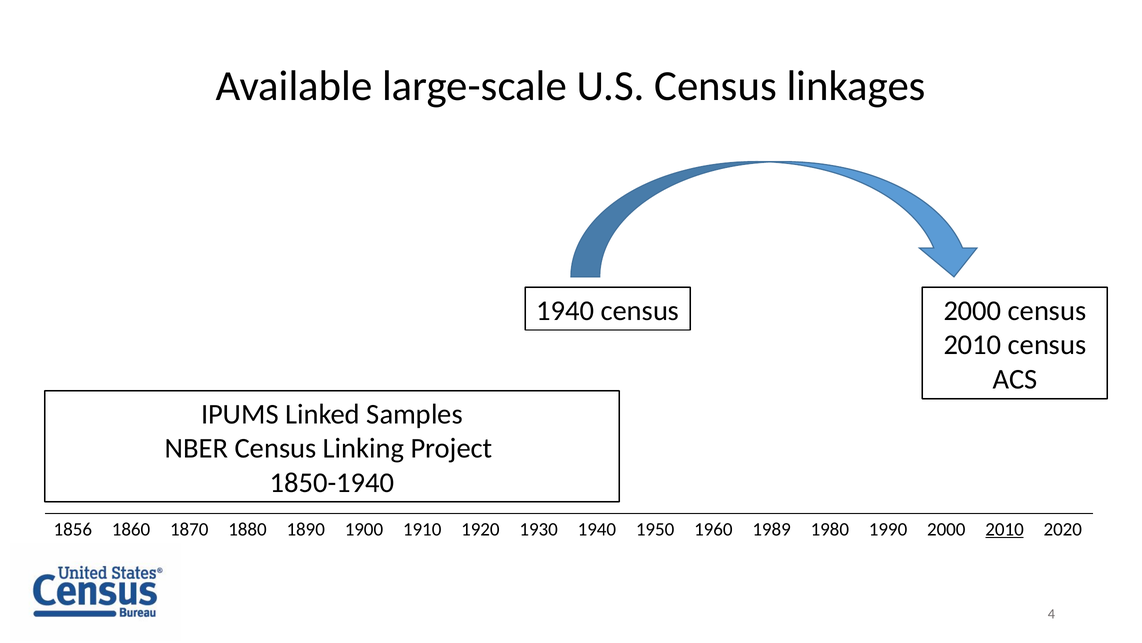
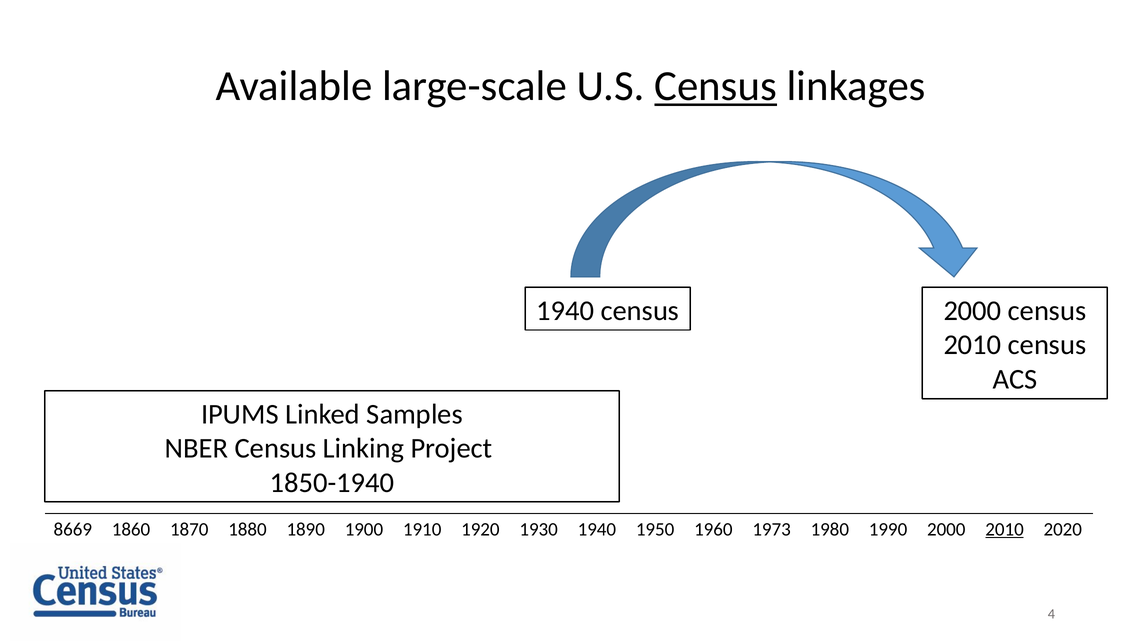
Census underline: none -> present (716, 86)
1856: 1856 -> 8669 (73, 529)
1989: 1989 -> 1973 (772, 529)
